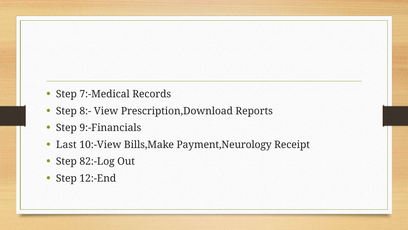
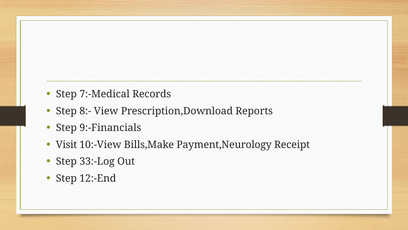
Last: Last -> Visit (66, 144)
82:-Log: 82:-Log -> 33:-Log (97, 161)
